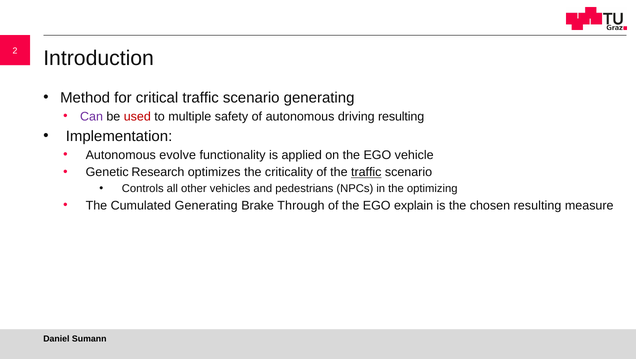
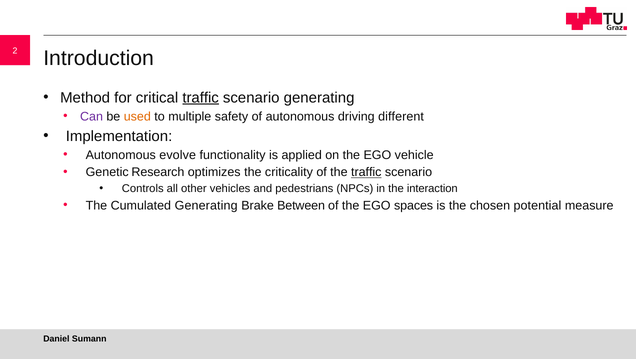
traffic underline: none -> present (201, 98)
used colour: red -> orange (137, 117)
driving resulting: resulting -> different (401, 117)
optimizing: optimizing -> interaction (432, 189)
Through: Through -> Between (301, 206)
explain: explain -> spaces (414, 206)
chosen resulting: resulting -> potential (537, 206)
